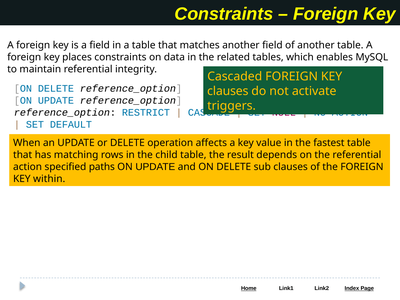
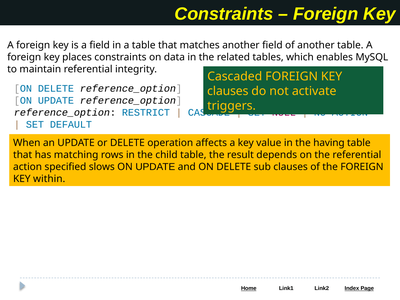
fastest: fastest -> having (329, 143)
paths: paths -> slows (102, 167)
